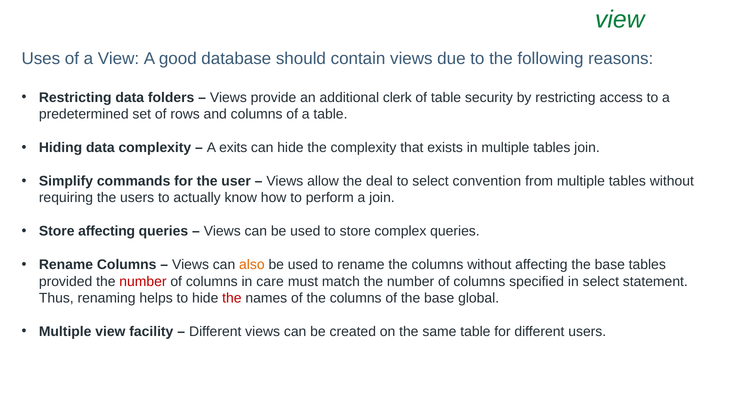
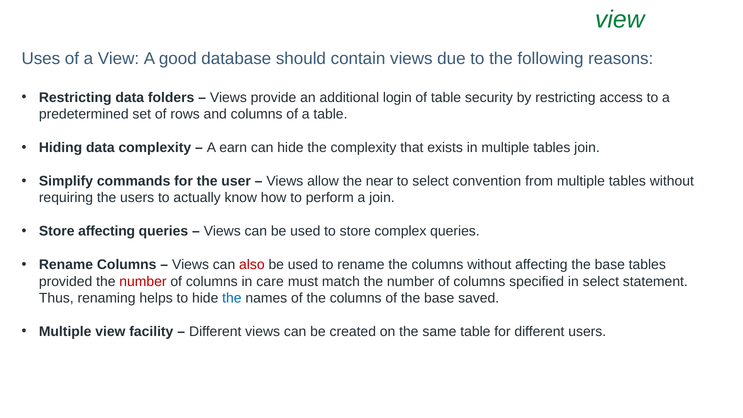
clerk: clerk -> login (397, 98)
exits: exits -> earn (233, 148)
deal: deal -> near (380, 181)
also colour: orange -> red (252, 265)
the colour: red -> blue (232, 298)
global: global -> saved (479, 298)
